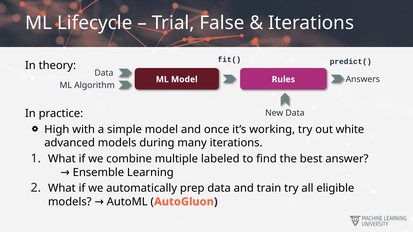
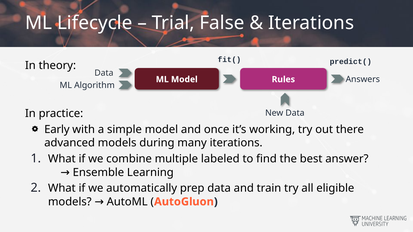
High: High -> Early (57, 130)
white: white -> there (350, 130)
